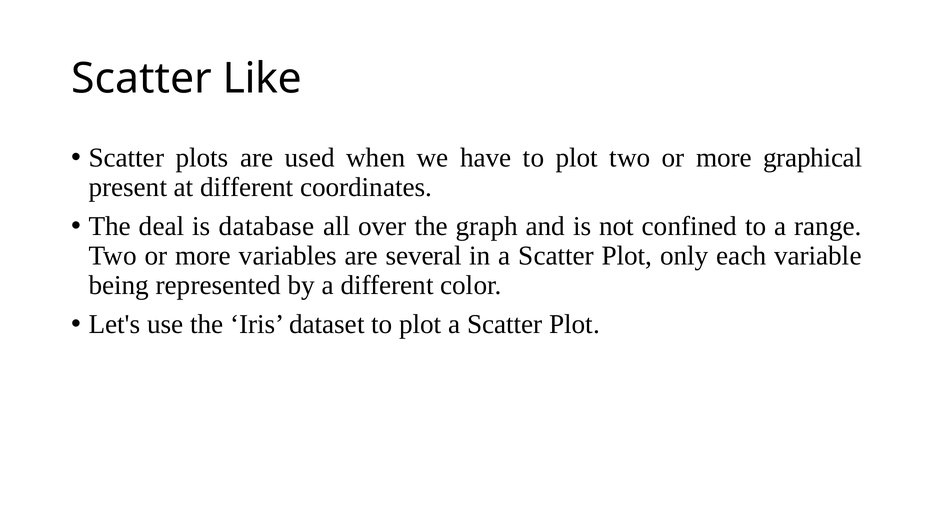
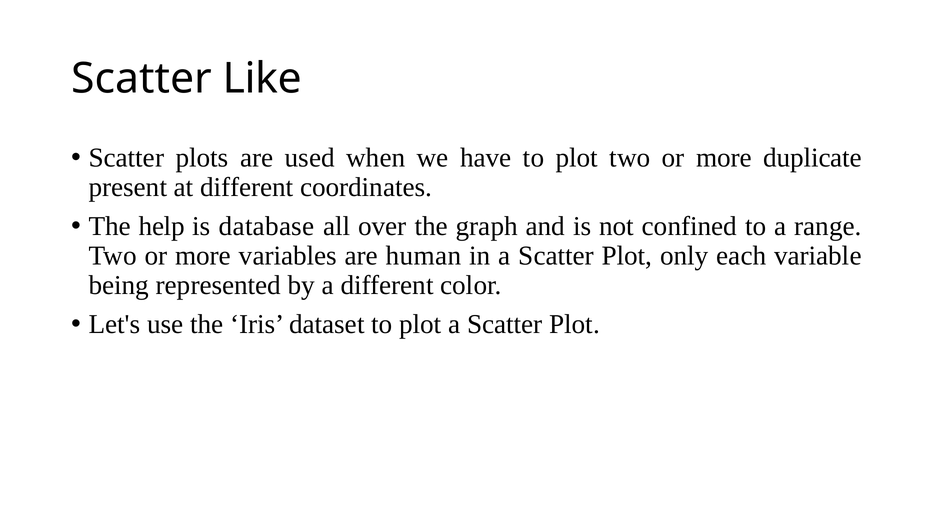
graphical: graphical -> duplicate (813, 158)
deal: deal -> help (162, 227)
several: several -> human (424, 256)
